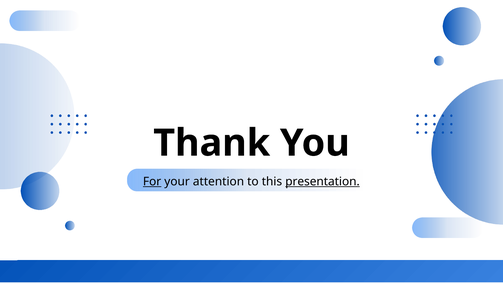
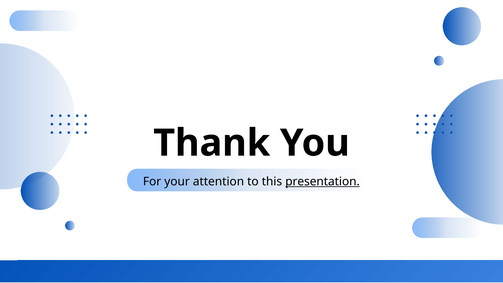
For underline: present -> none (152, 182)
